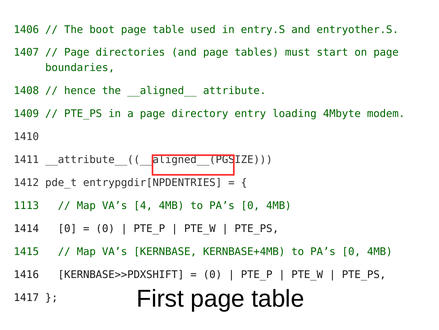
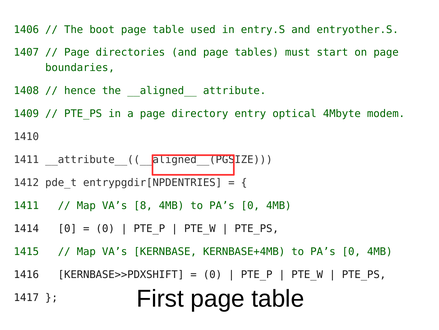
loading: loading -> optical (295, 113)
1113: 1113 -> 1411 (26, 205)
4: 4 -> 8 (143, 205)
